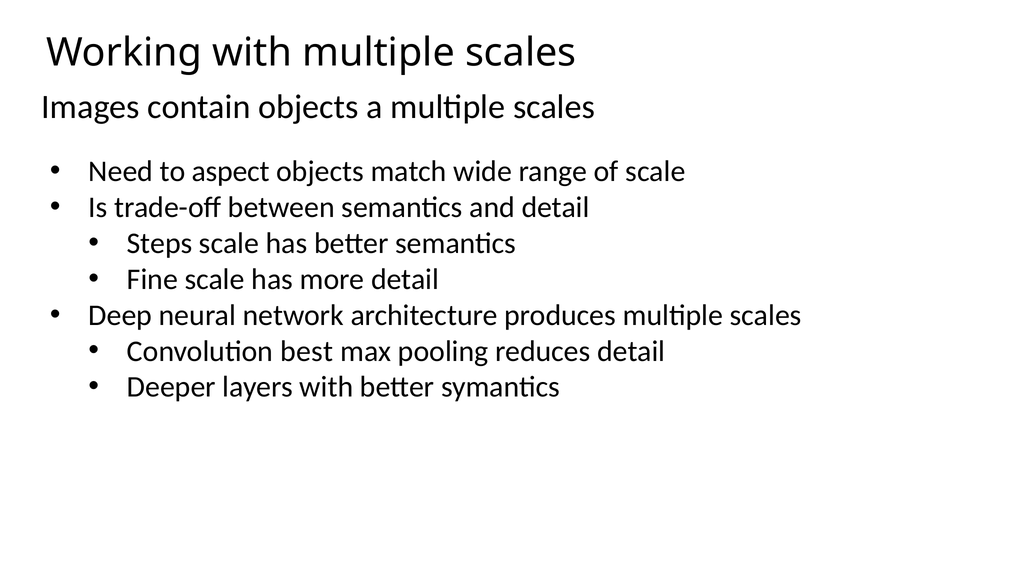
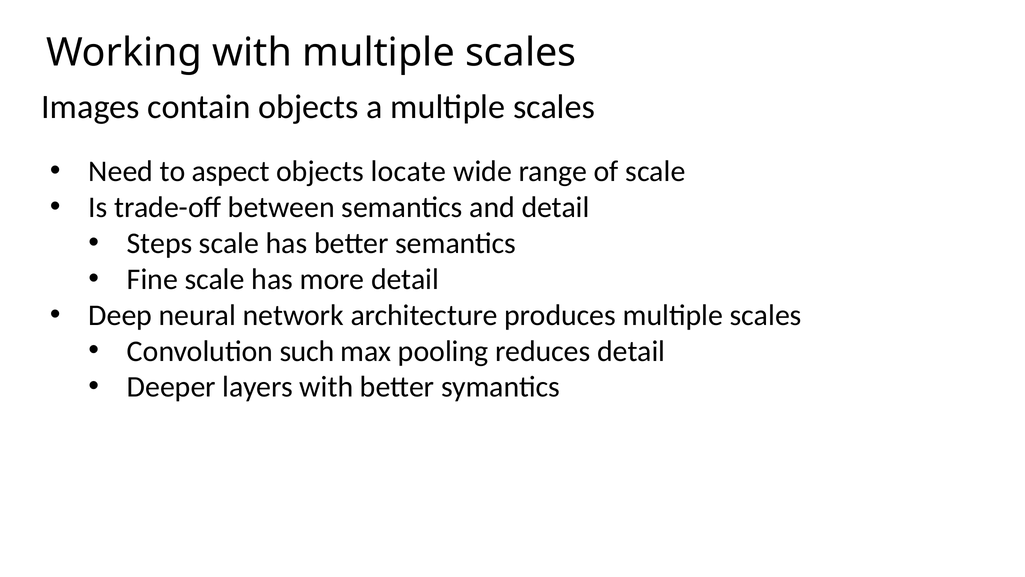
match: match -> locate (408, 171)
best: best -> such (307, 351)
